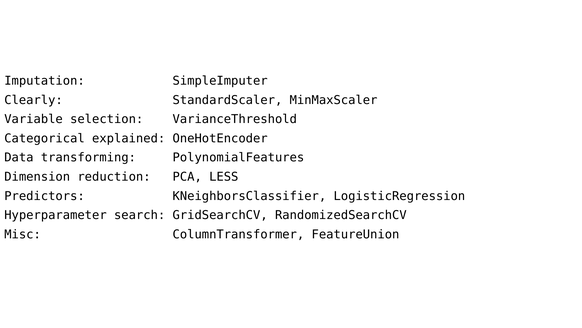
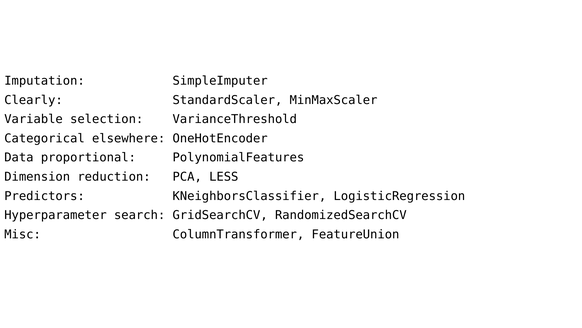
explained: explained -> elsewhere (129, 138)
transforming: transforming -> proportional (88, 157)
